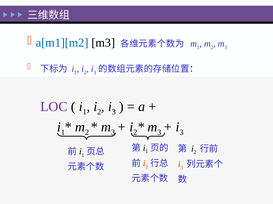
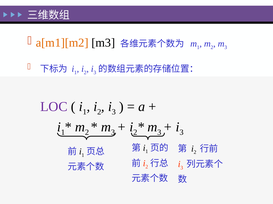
a[m1][m2 colour: blue -> orange (62, 43)
